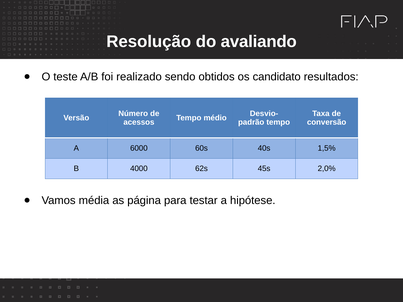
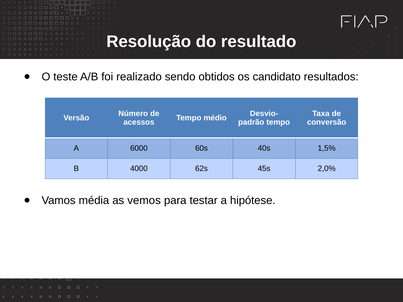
avaliando: avaliando -> resultado (259, 42)
página: página -> vemos (144, 201)
